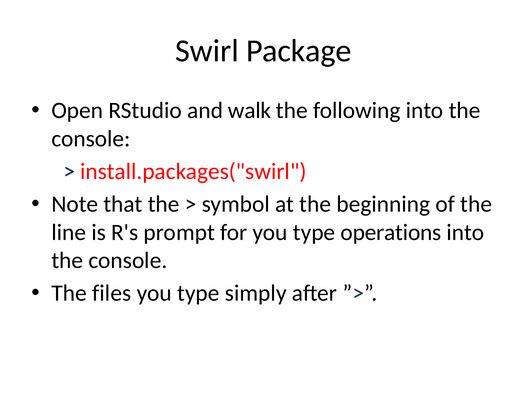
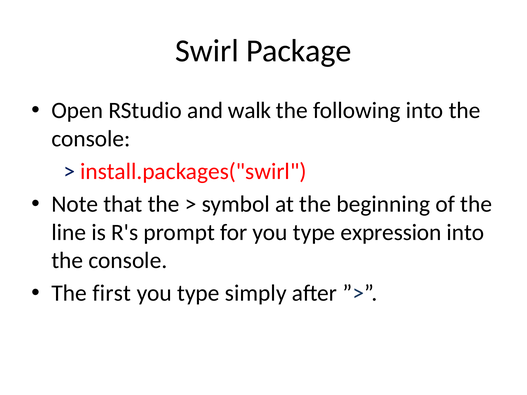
operations: operations -> expression (391, 232)
files: files -> first (112, 293)
